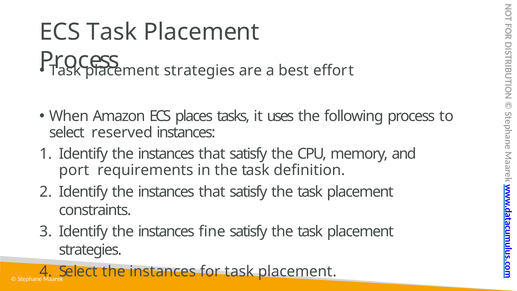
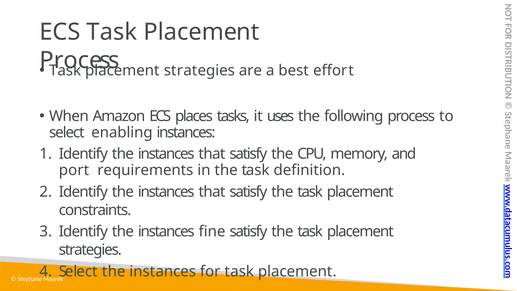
reserved: reserved -> enabling (122, 132)
